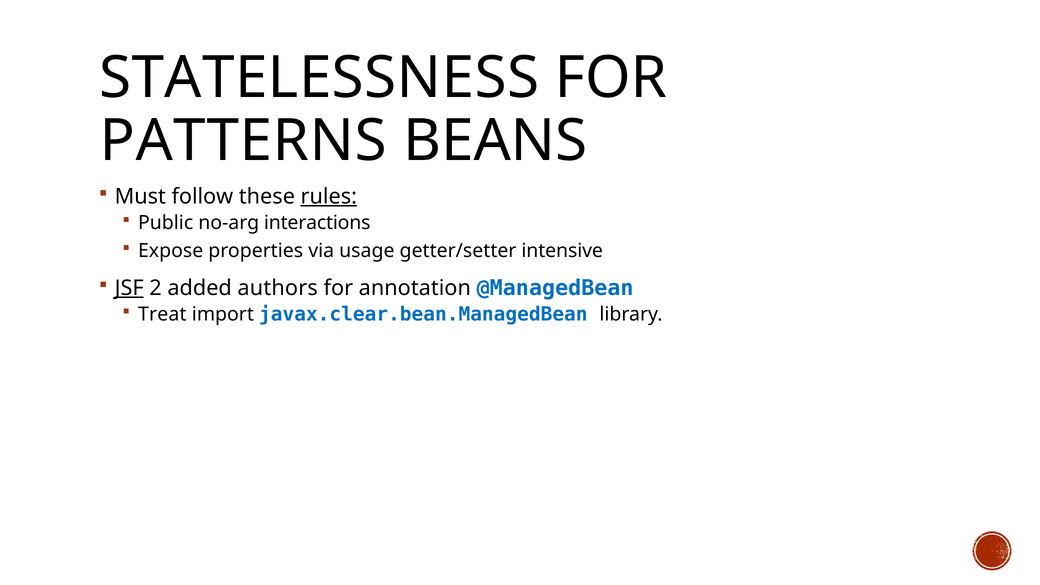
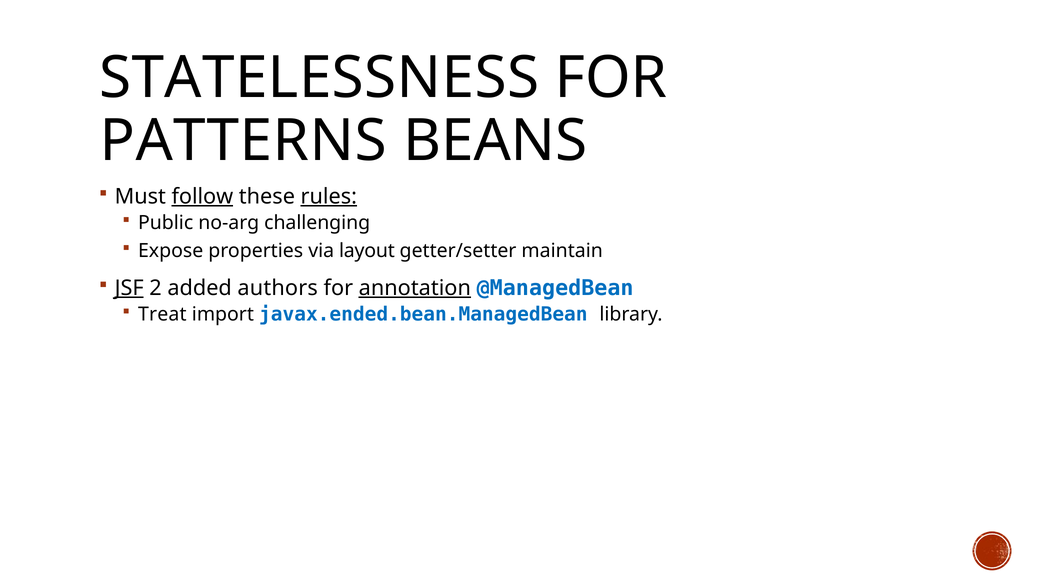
follow underline: none -> present (202, 196)
interactions: interactions -> challenging (317, 223)
usage: usage -> layout (367, 251)
intensive: intensive -> maintain (562, 251)
annotation underline: none -> present (415, 288)
javax.clear.bean.ManagedBean: javax.clear.bean.ManagedBean -> javax.ended.bean.ManagedBean (423, 315)
